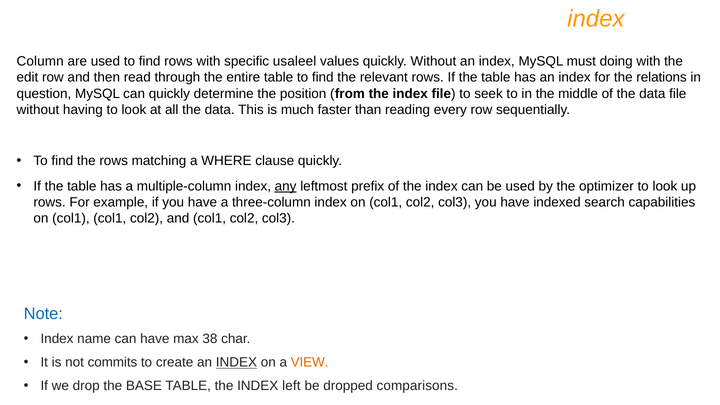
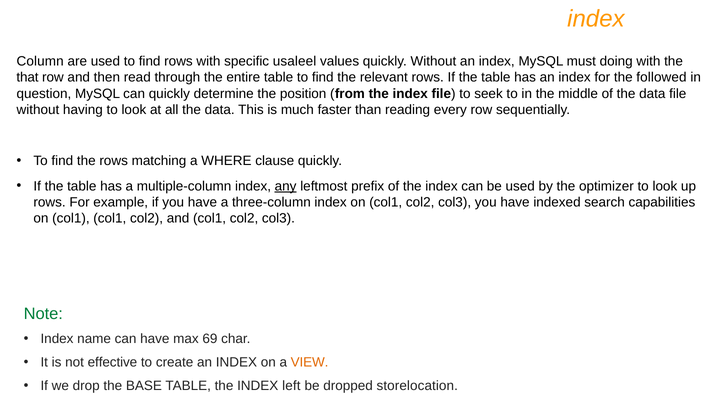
edit: edit -> that (27, 77)
relations: relations -> followed (661, 77)
Note colour: blue -> green (43, 314)
38: 38 -> 69 (210, 339)
commits: commits -> effective (112, 362)
INDEX underline: present -> none (236, 362)
comparisons: comparisons -> storelocation (417, 386)
